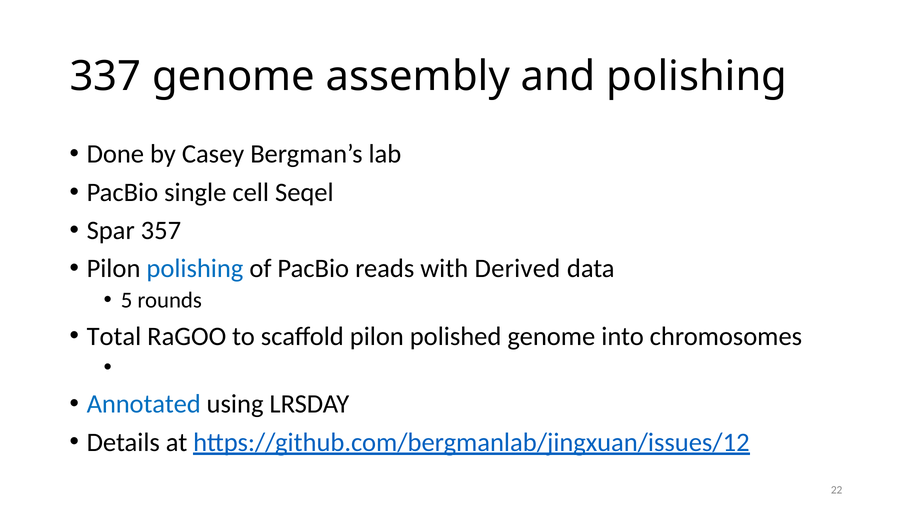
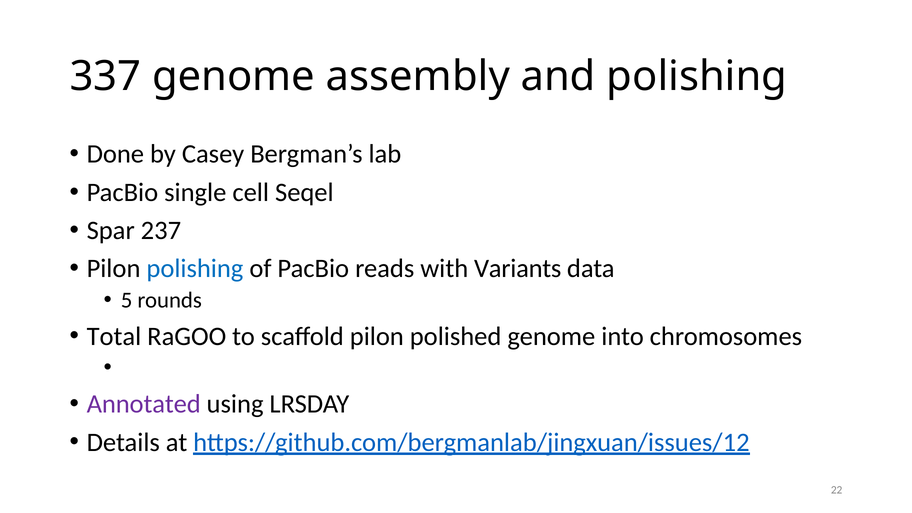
357: 357 -> 237 (161, 231)
Derived: Derived -> Variants (518, 269)
Annotated colour: blue -> purple (144, 404)
